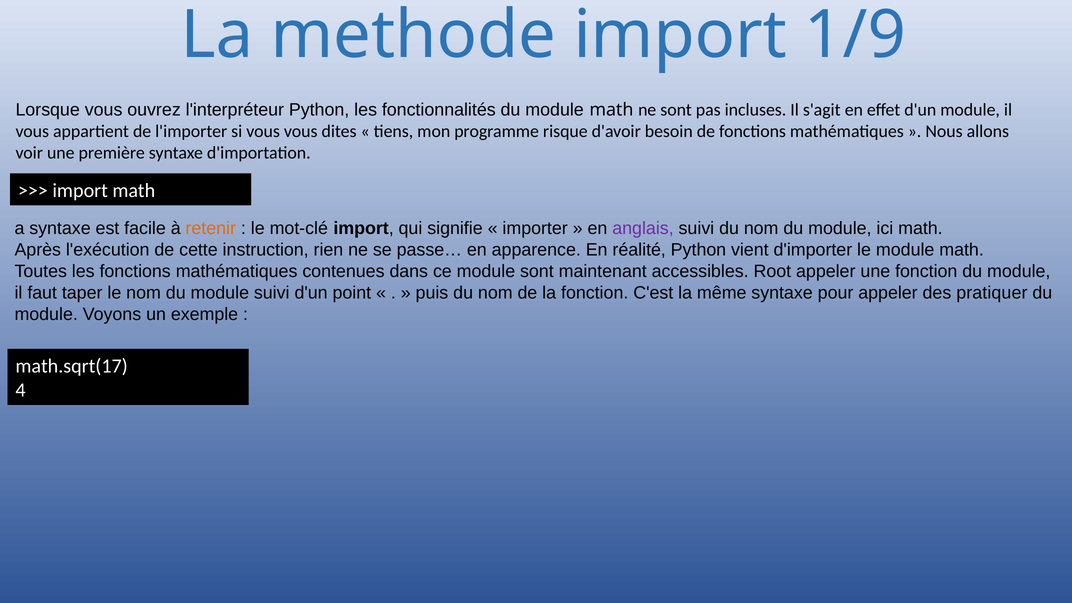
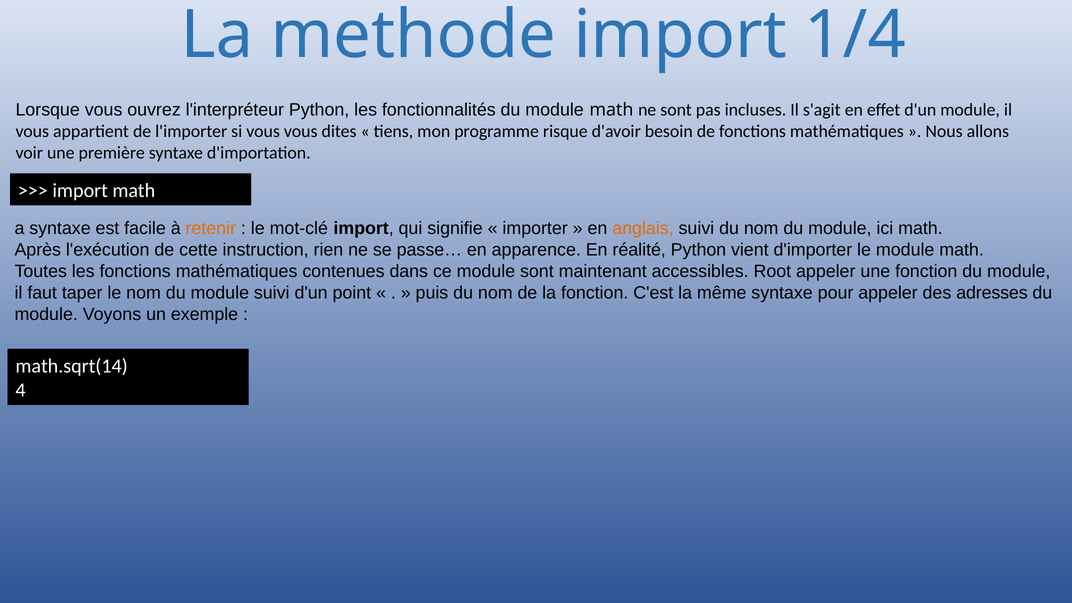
1/9: 1/9 -> 1/4 (855, 35)
anglais colour: purple -> orange (643, 229)
pratiquer: pratiquer -> adresses (992, 293)
math.sqrt(17: math.sqrt(17 -> math.sqrt(14 (72, 366)
